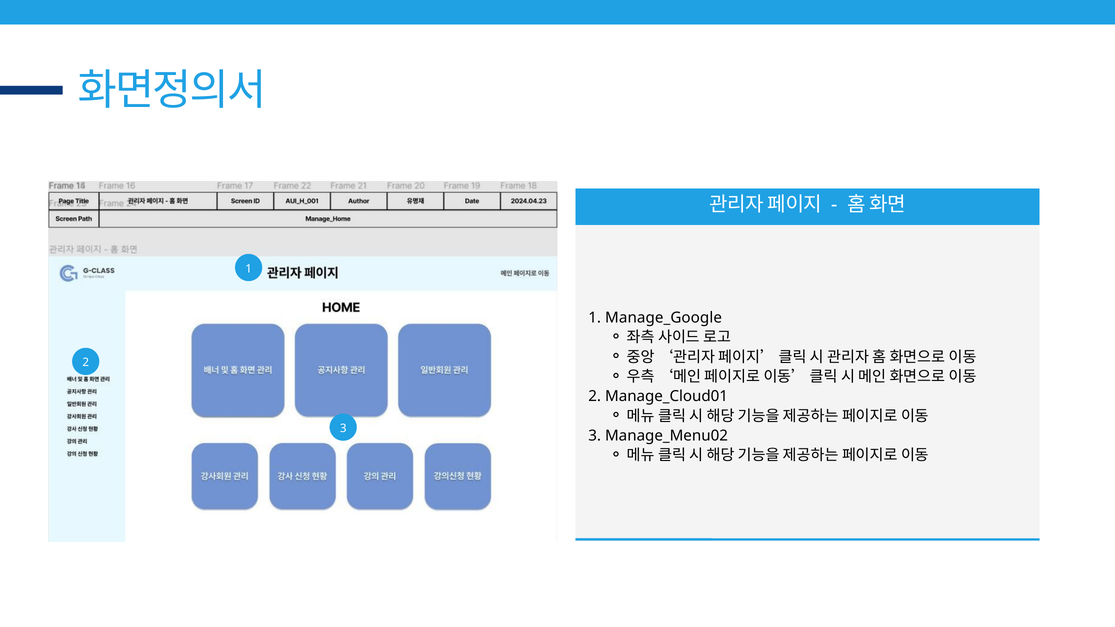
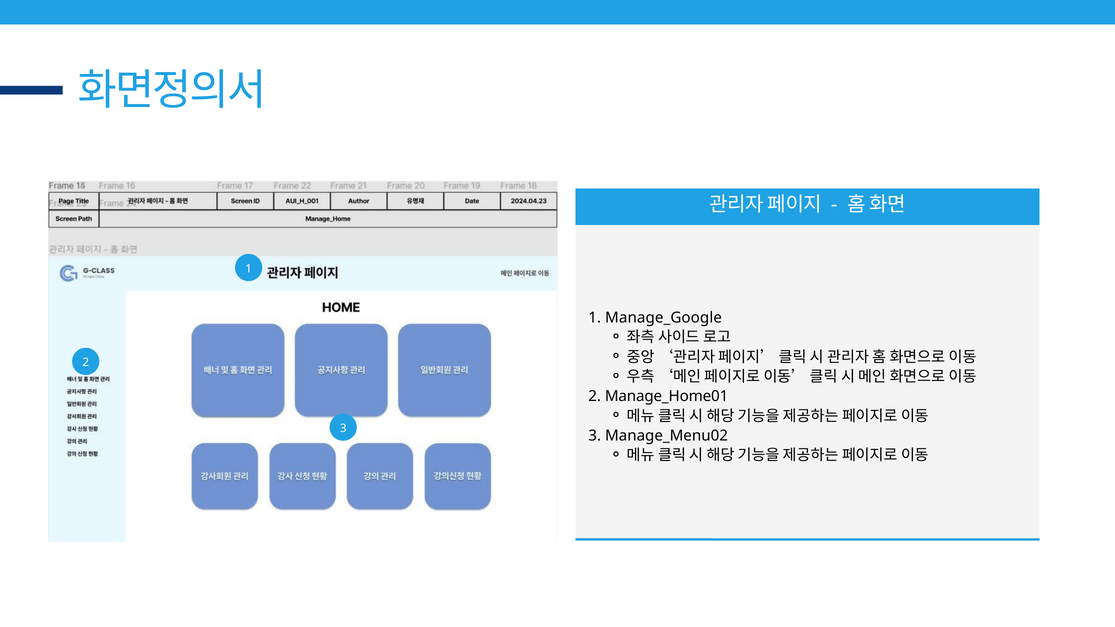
Manage_Cloud01: Manage_Cloud01 -> Manage_Home01 (667, 397)
